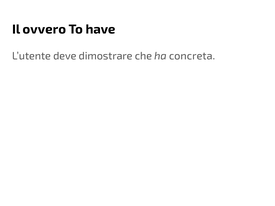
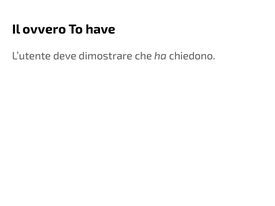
concreta: concreta -> chiedono (192, 56)
